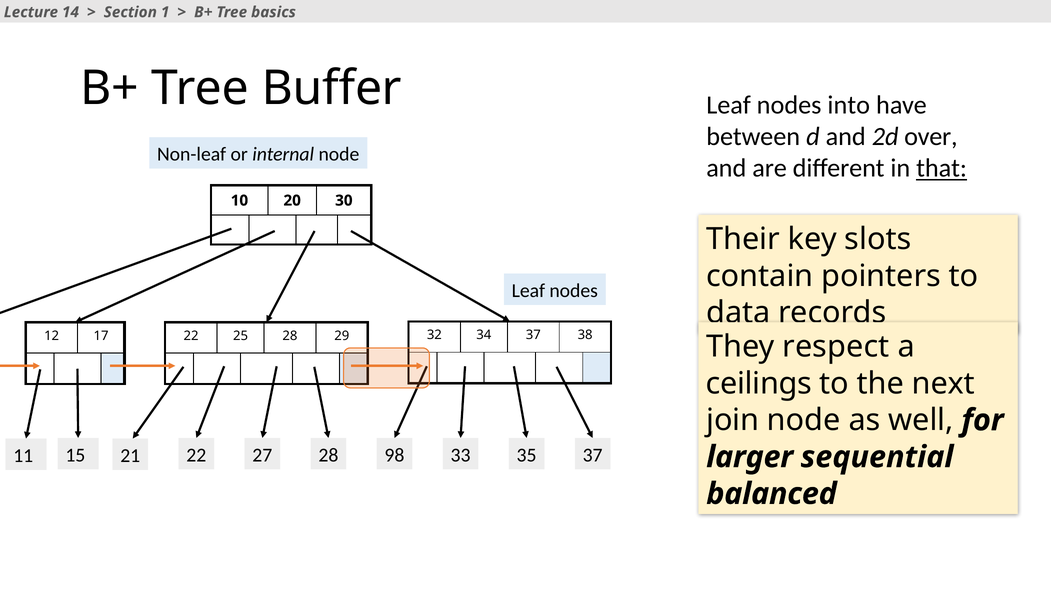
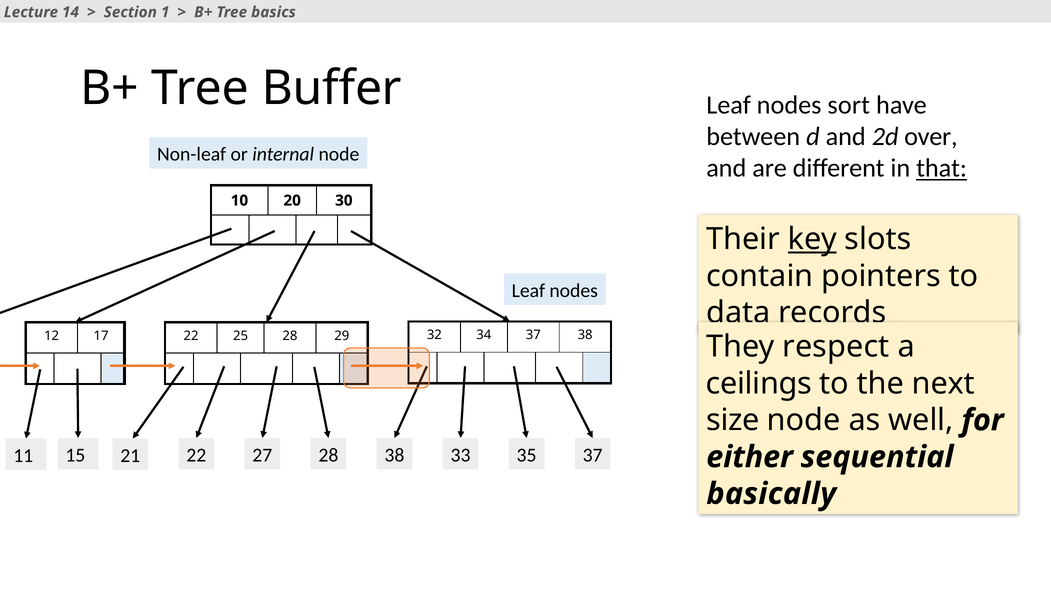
into: into -> sort (849, 105)
key underline: none -> present (812, 239)
join: join -> size (733, 420)
28 98: 98 -> 38 (394, 455)
larger: larger -> either (750, 457)
balanced: balanced -> basically (771, 494)
